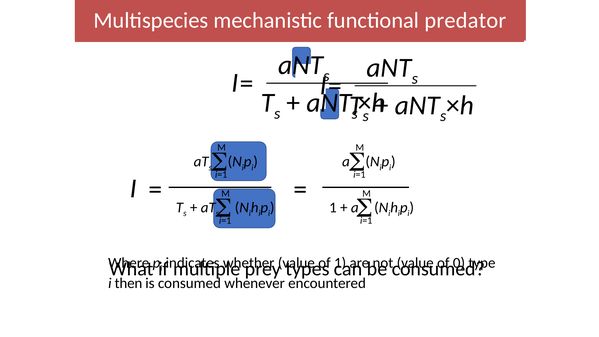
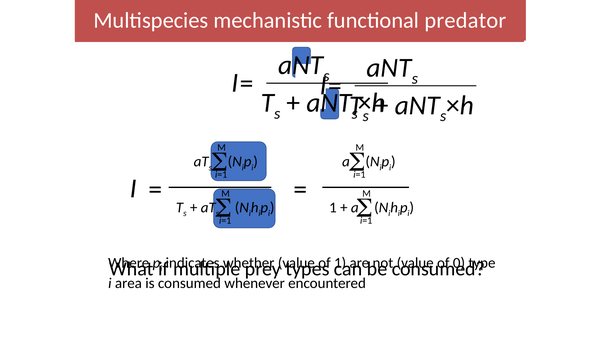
then: then -> area (128, 283)
